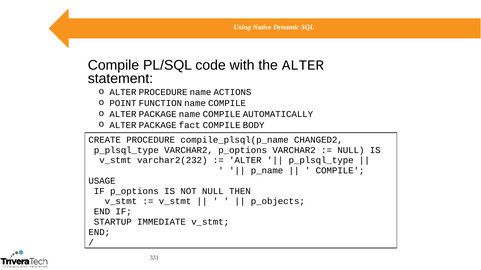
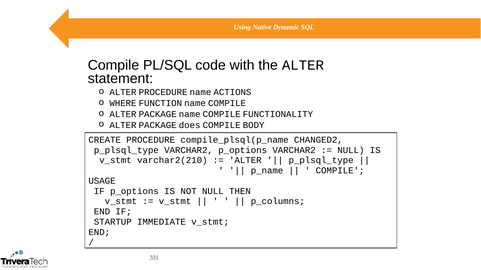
POINT: POINT -> WHERE (123, 104)
AUTOMATICALLY: AUTOMATICALLY -> FUNCTIONALITY (278, 115)
fact: fact -> does (190, 126)
varchar2(232: varchar2(232 -> varchar2(210 (172, 161)
p_objects: p_objects -> p_columns (278, 202)
